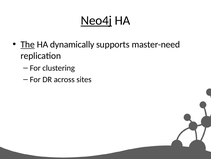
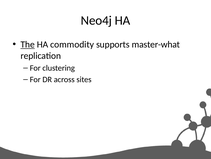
Neo4j underline: present -> none (96, 20)
dynamically: dynamically -> commodity (72, 44)
master-need: master-need -> master-what (156, 44)
